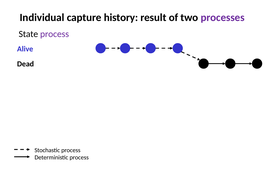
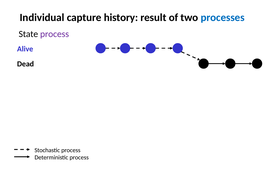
processes colour: purple -> blue (223, 18)
